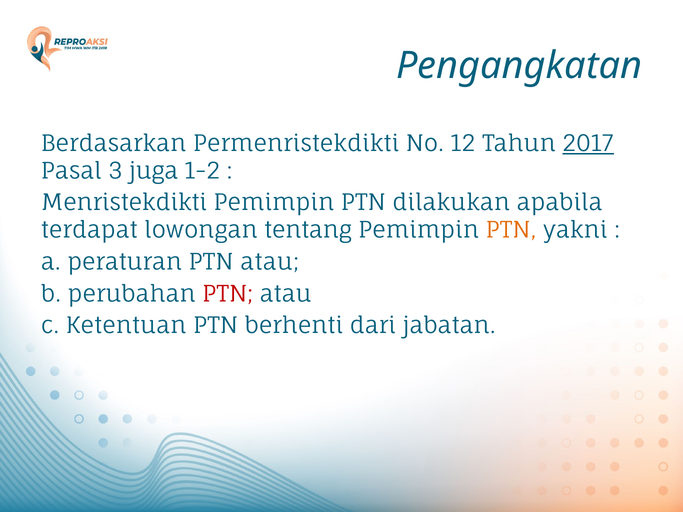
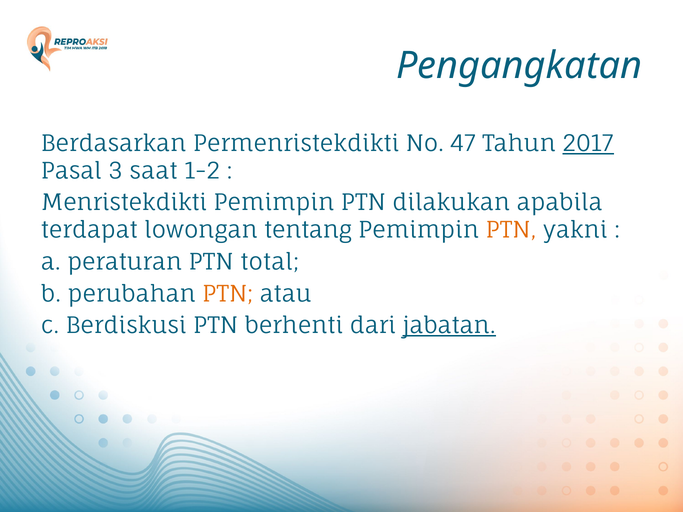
12: 12 -> 47 (463, 144)
juga: juga -> saat (154, 171)
atau: atau -> total (270, 262)
PTN colour: red -> orange (228, 294)
Ketentuan: Ketentuan -> Berdiskusi (126, 326)
jabatan underline: none -> present (449, 326)
